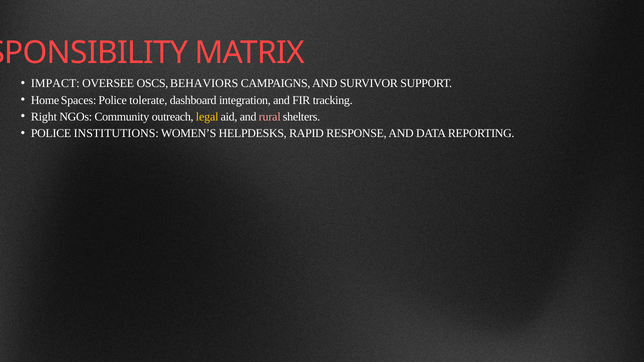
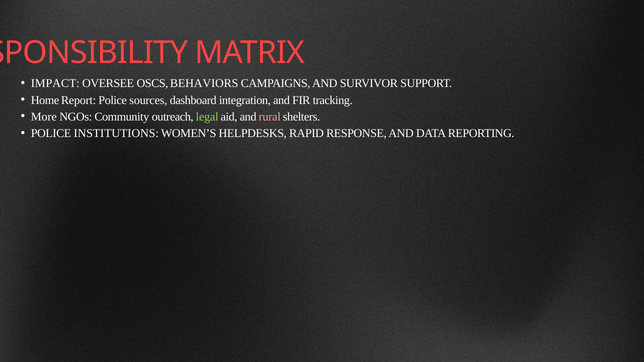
Spaces: Spaces -> Report (79, 100)
tolerate: tolerate -> sources (148, 100)
Right: Right -> More (44, 117)
legal colour: yellow -> light green (207, 117)
